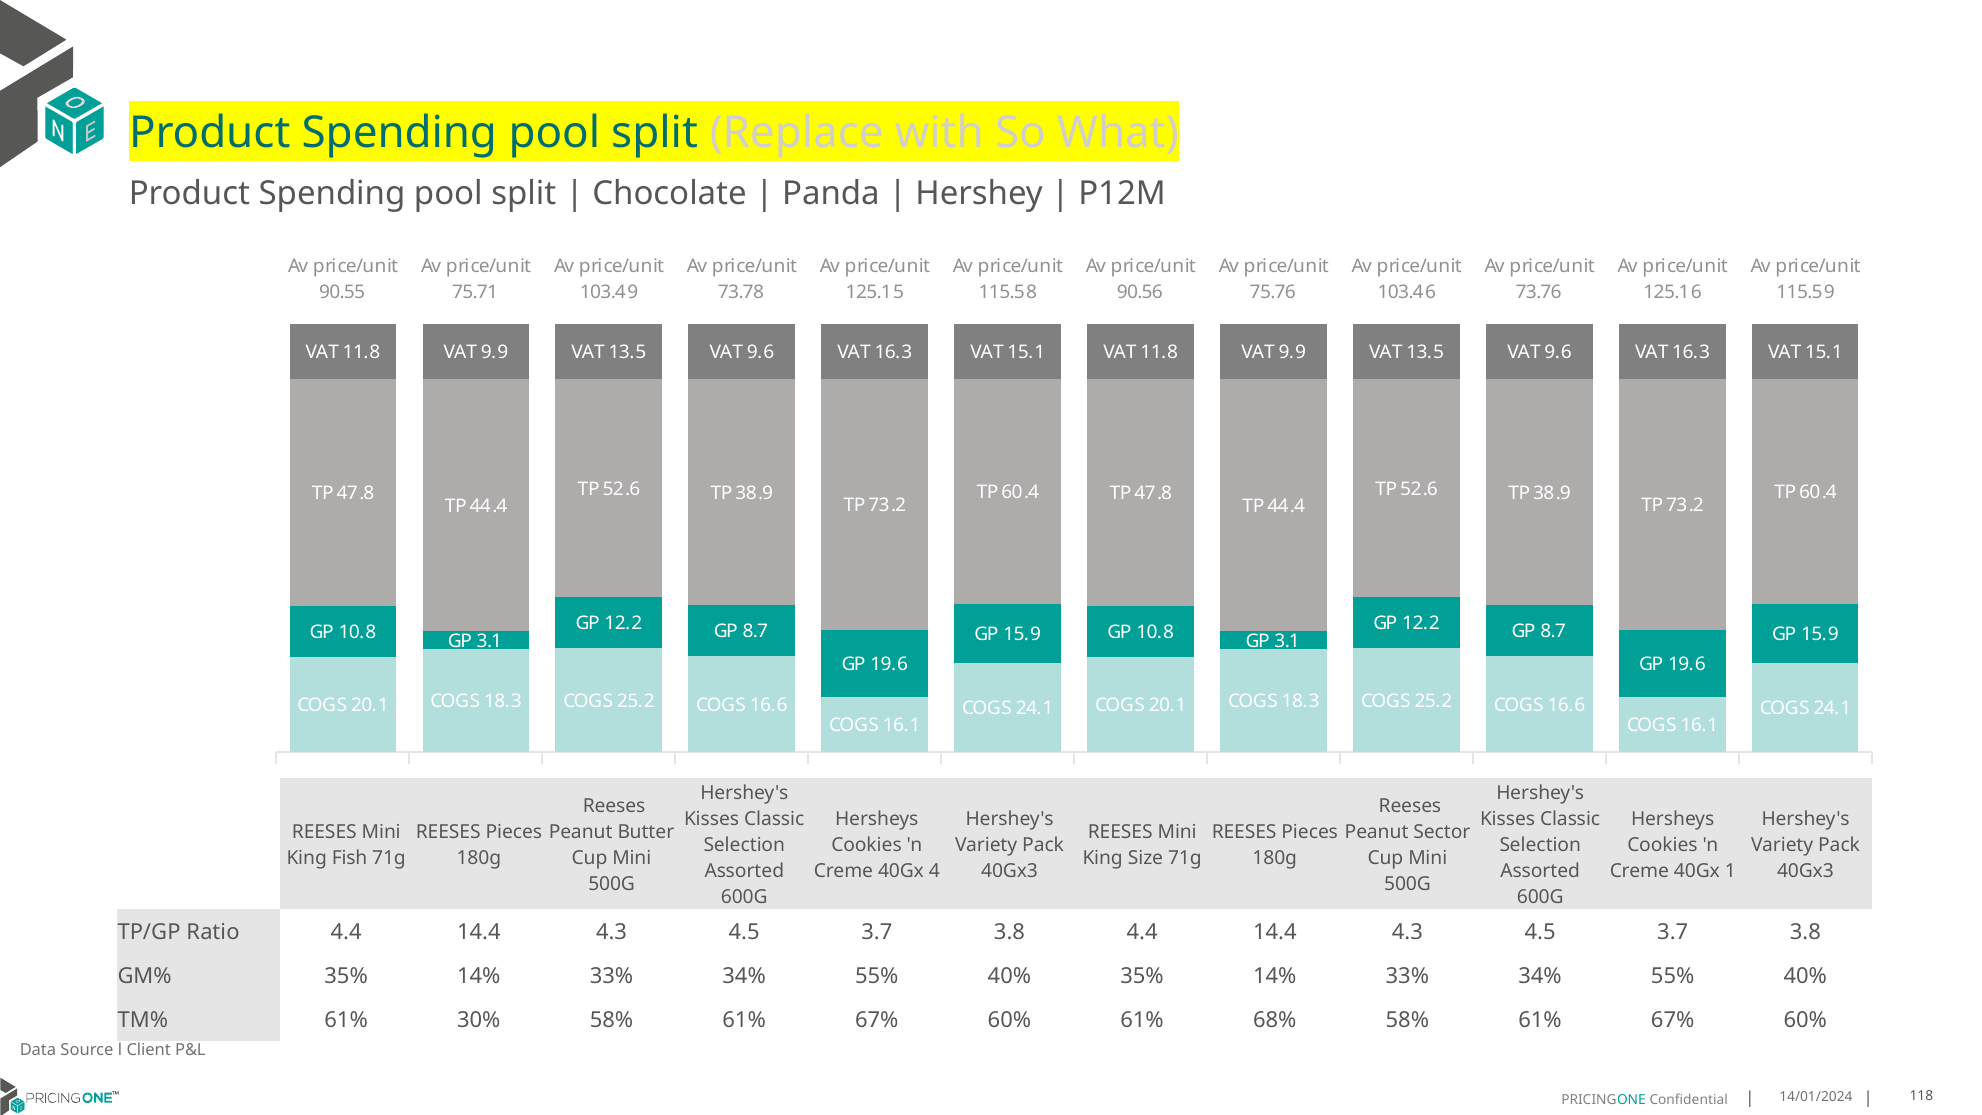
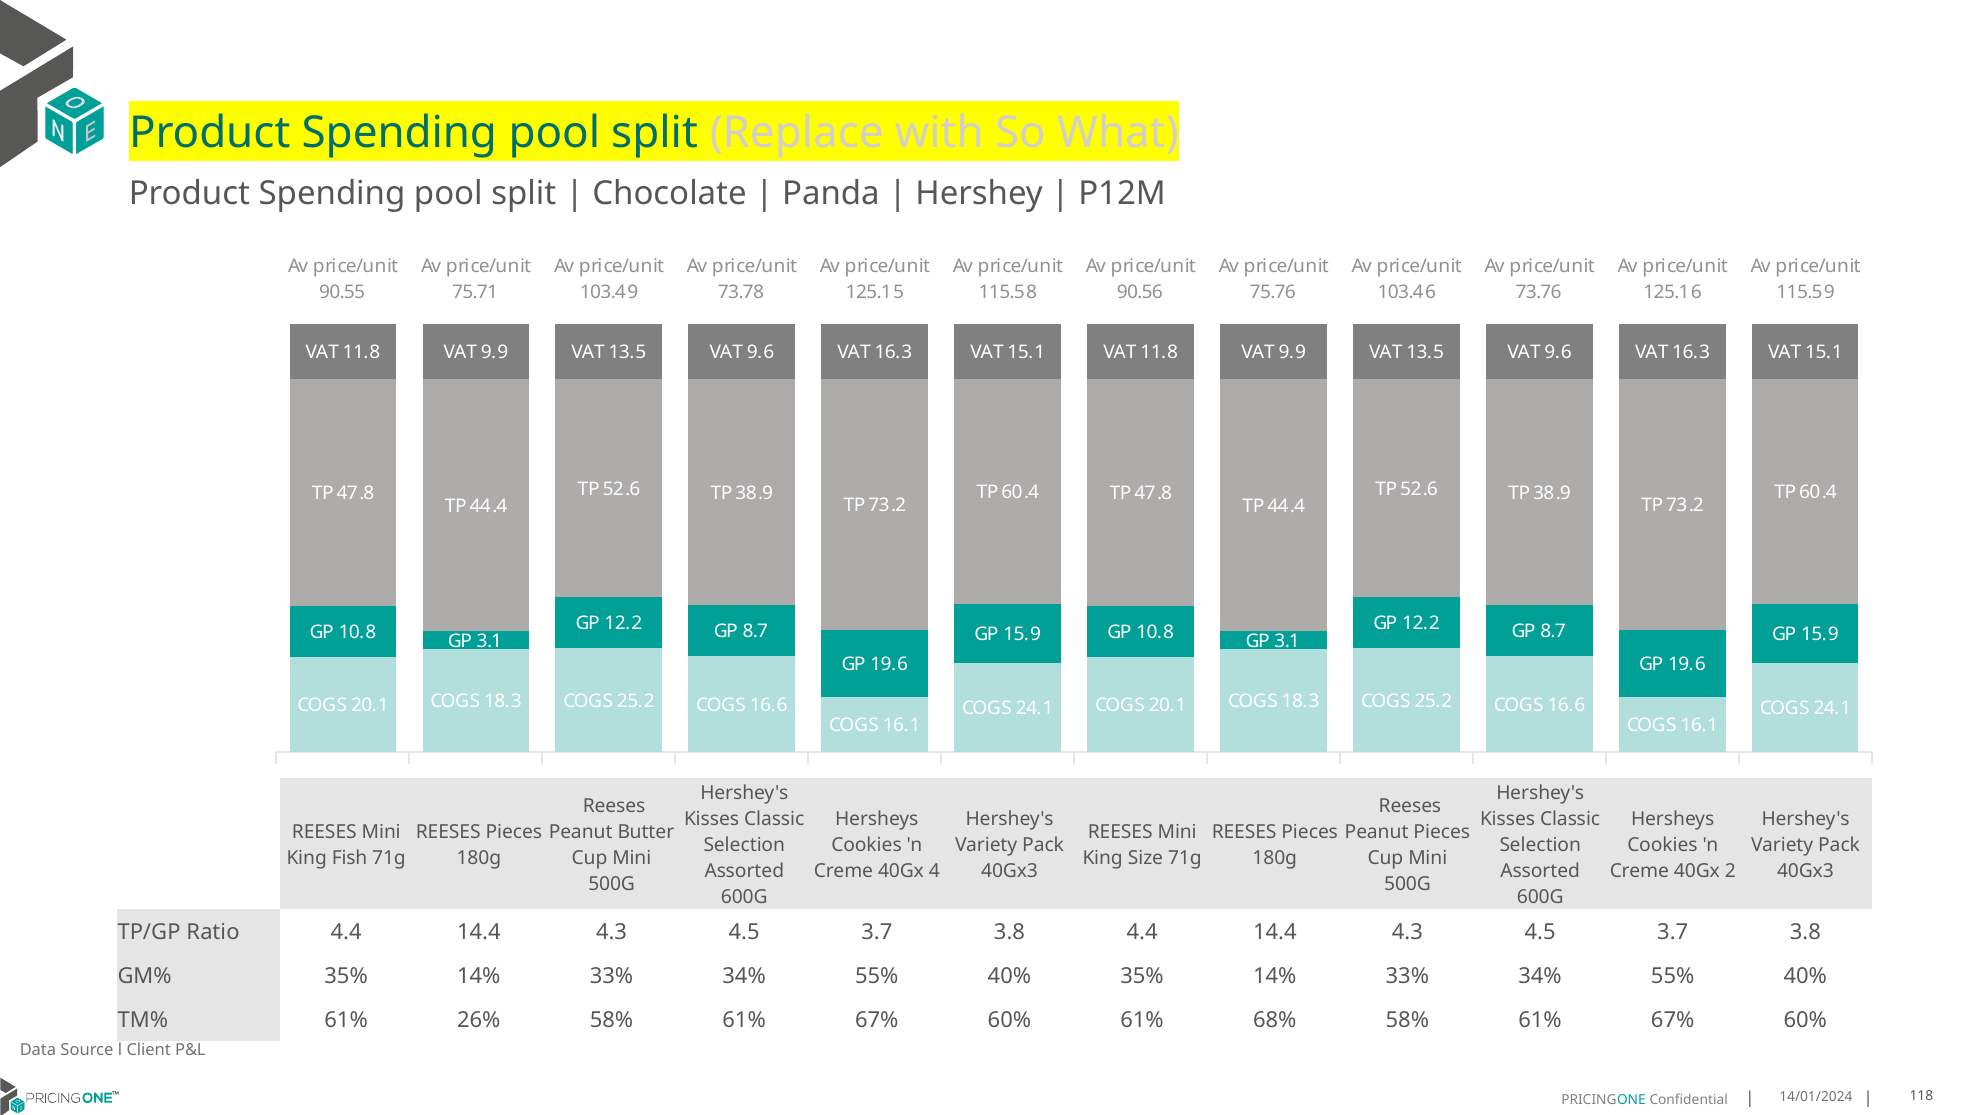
Peanut Sector: Sector -> Pieces (1442, 832)
1: 1 -> 2 (1730, 871)
30%: 30% -> 26% (479, 1020)
